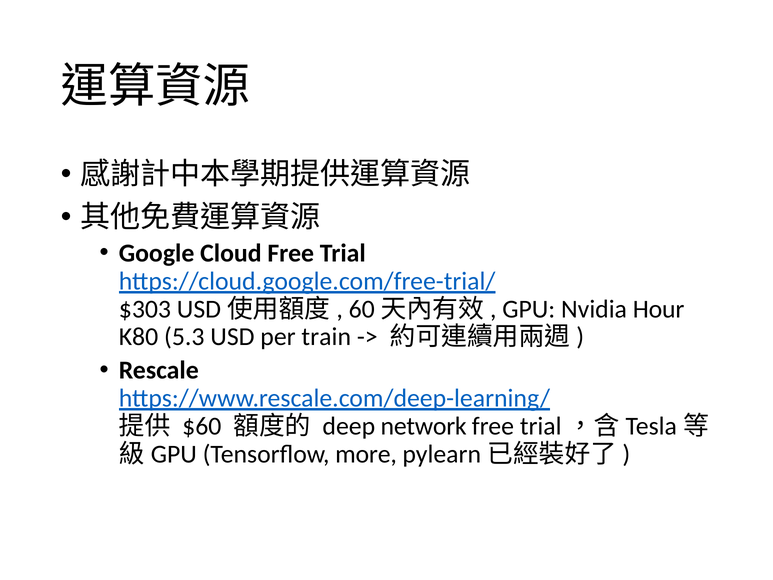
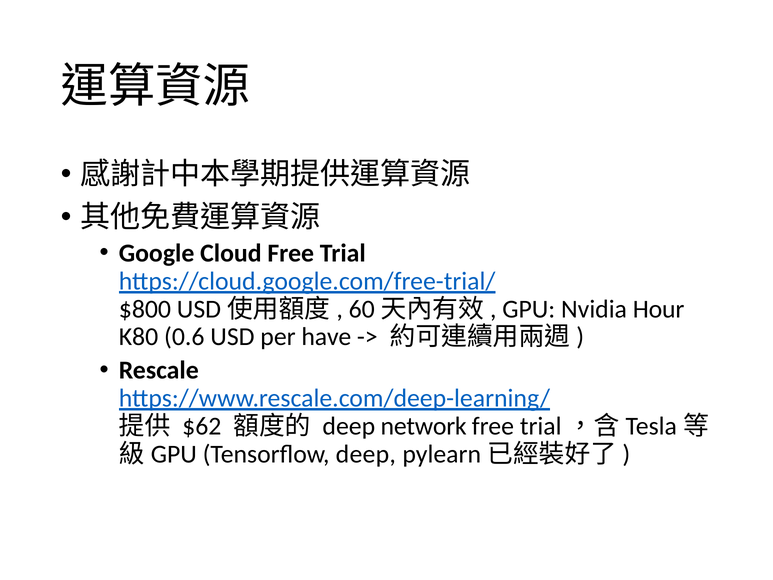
$303: $303 -> $800 (145, 309)
5.3: 5.3 -> 0.6 (184, 337)
train: train -> have (326, 337)
$60: $60 -> $62 (202, 426)
Tensorflow more: more -> deep (366, 454)
